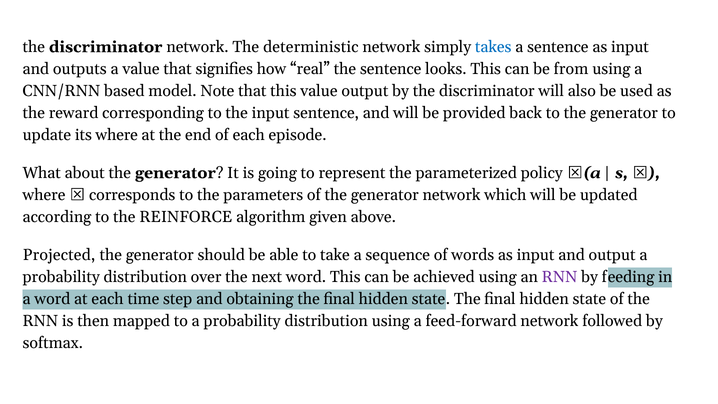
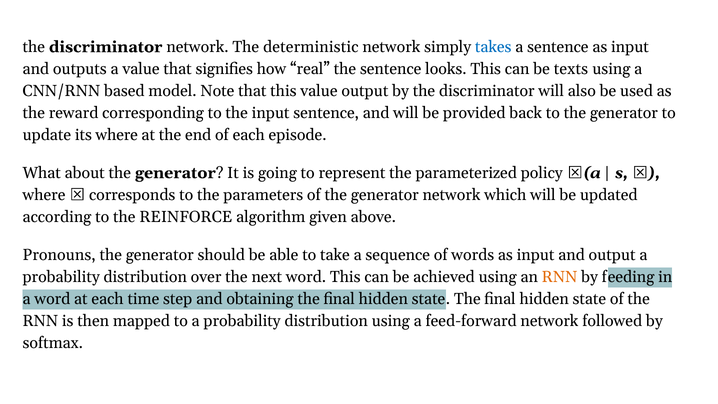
from: from -> texts (571, 69)
Projected: Projected -> Pronouns (59, 255)
RNN colour: purple -> orange (560, 277)
